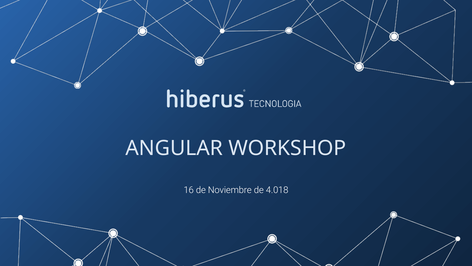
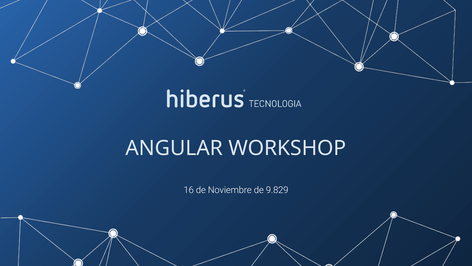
4.018: 4.018 -> 9.829 (277, 190)
